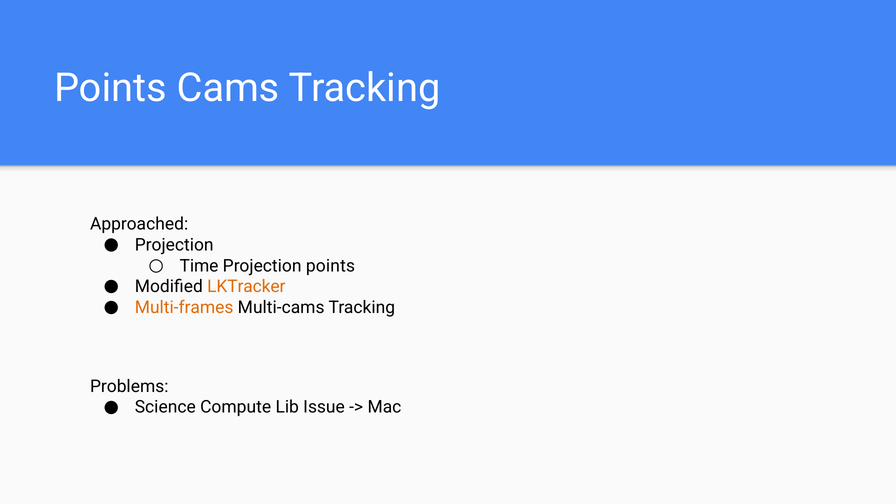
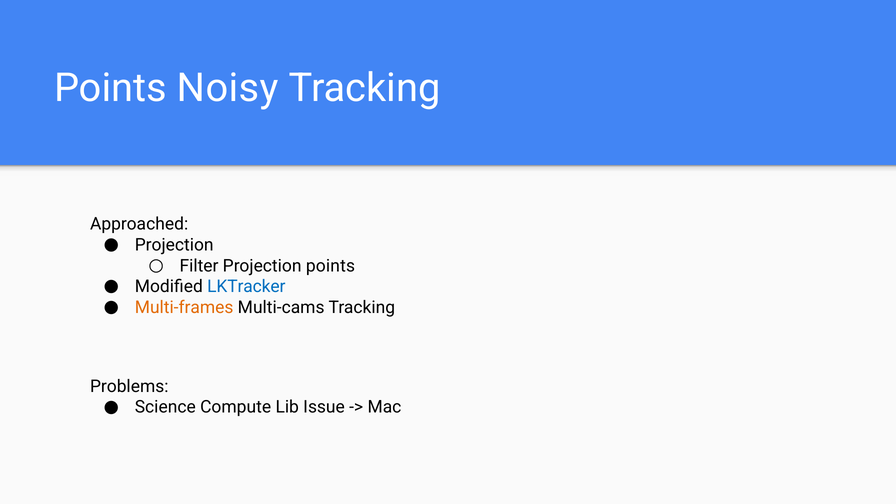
Cams: Cams -> Noisy (228, 88)
Time: Time -> Filter (199, 266)
LKTracker colour: orange -> blue (246, 287)
